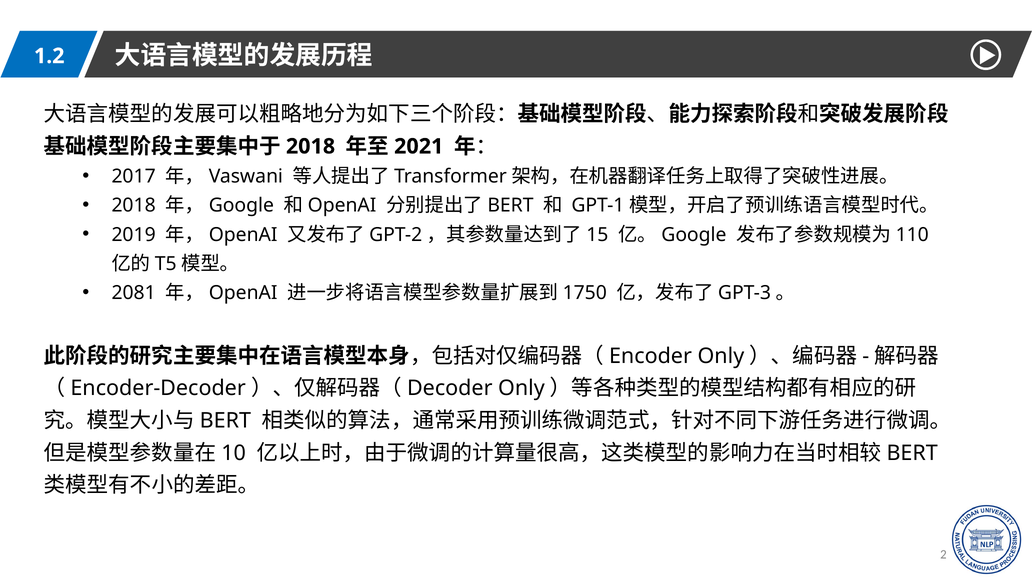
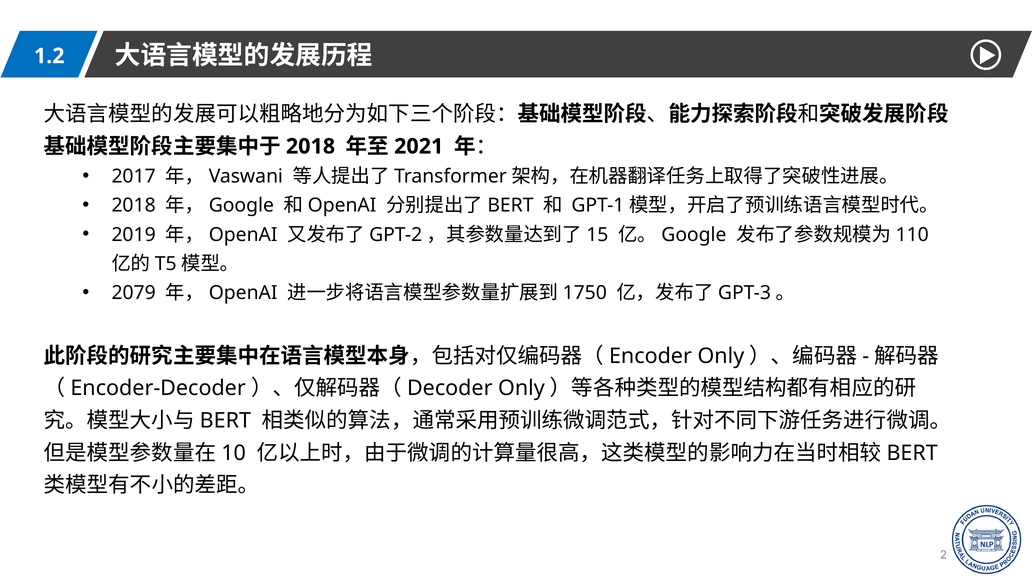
2081: 2081 -> 2079 (134, 292)
